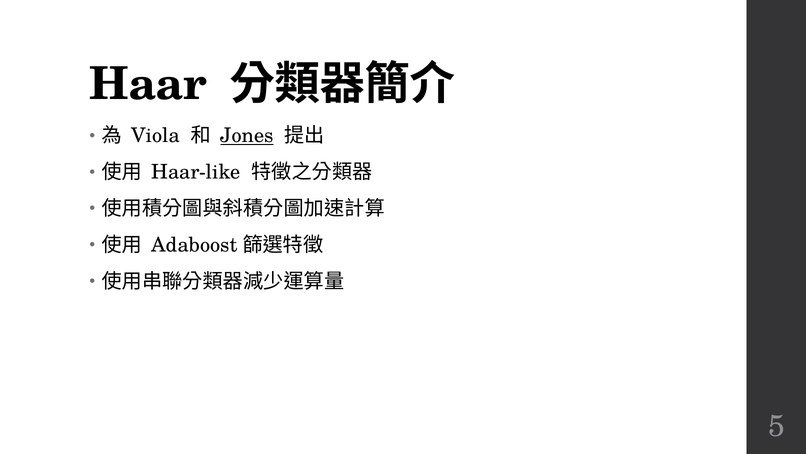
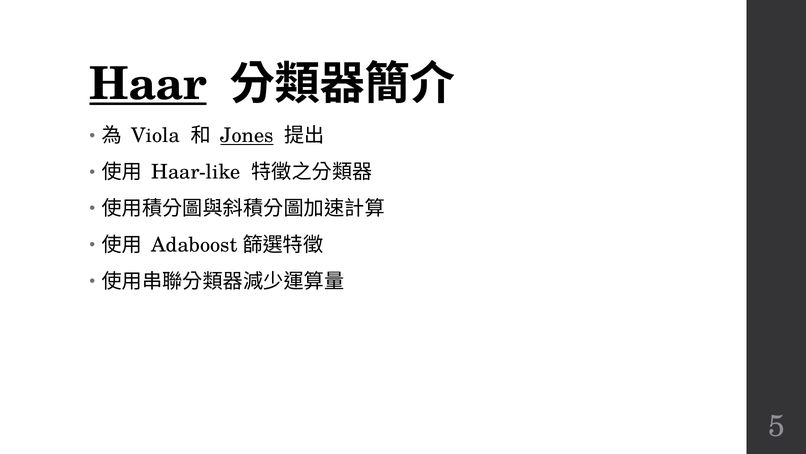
Haar underline: none -> present (148, 84)
